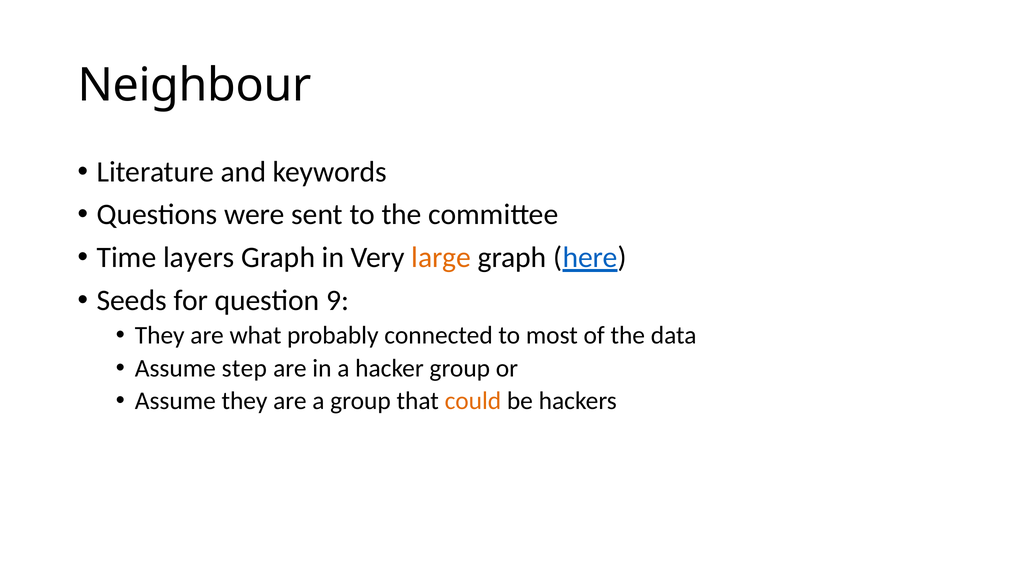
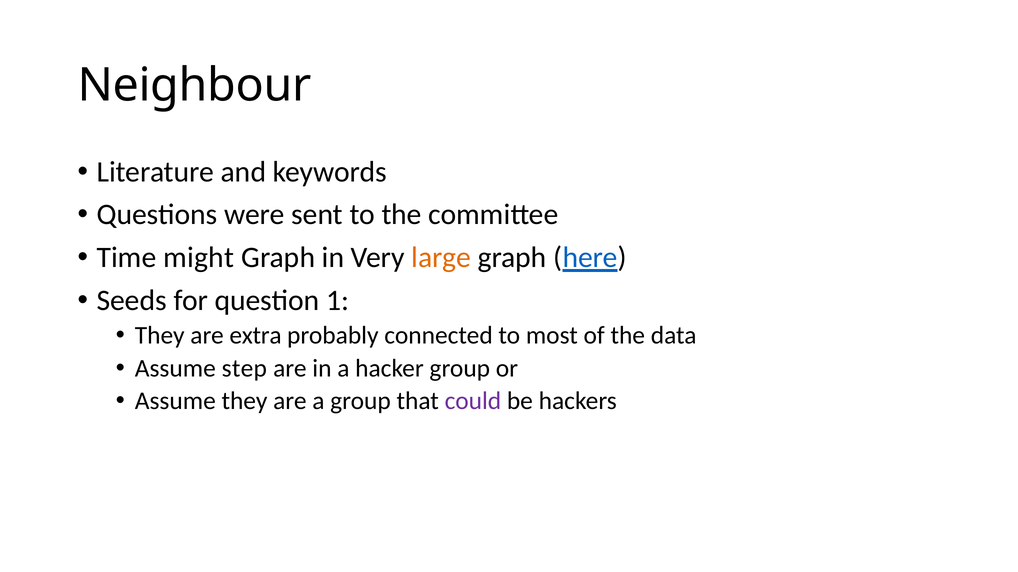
layers: layers -> might (199, 258)
9: 9 -> 1 (338, 301)
what: what -> extra (256, 336)
could colour: orange -> purple (473, 401)
